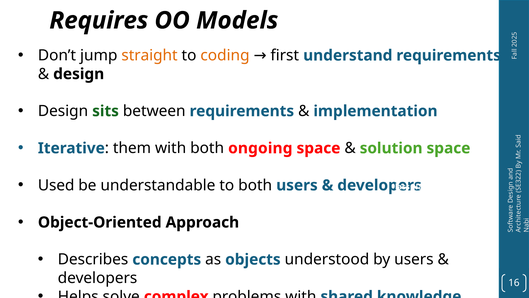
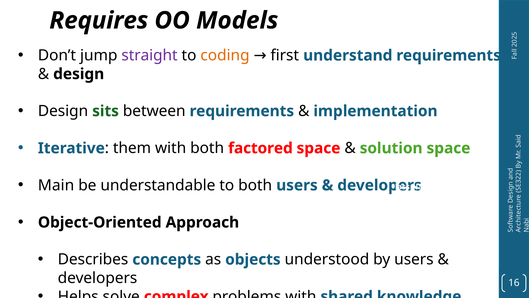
straight colour: orange -> purple (150, 55)
ongoing: ongoing -> factored (260, 148)
Used: Used -> Main (56, 185)
